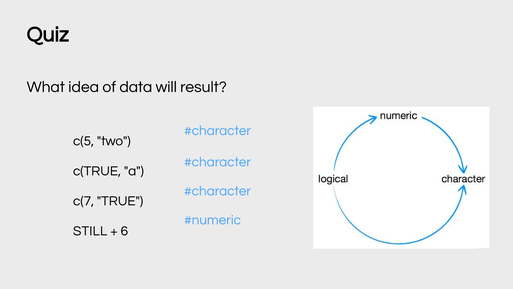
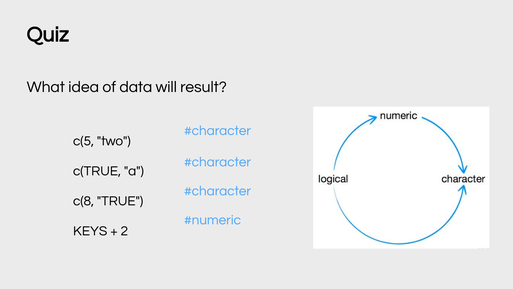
c(7: c(7 -> c(8 (84, 201)
STILL: STILL -> KEYS (90, 231)
6: 6 -> 2 (124, 231)
